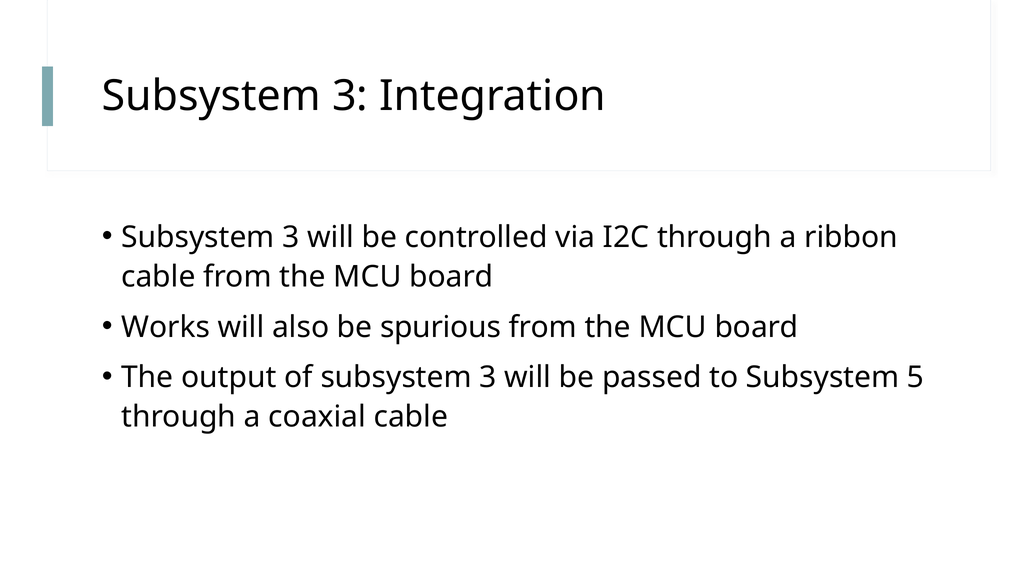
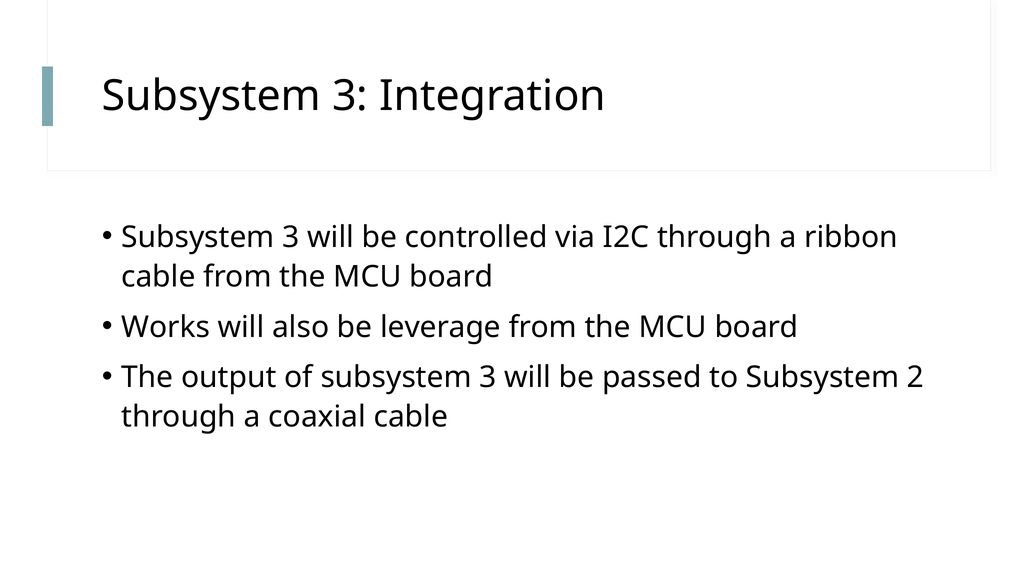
spurious: spurious -> leverage (440, 327)
5: 5 -> 2 (915, 377)
